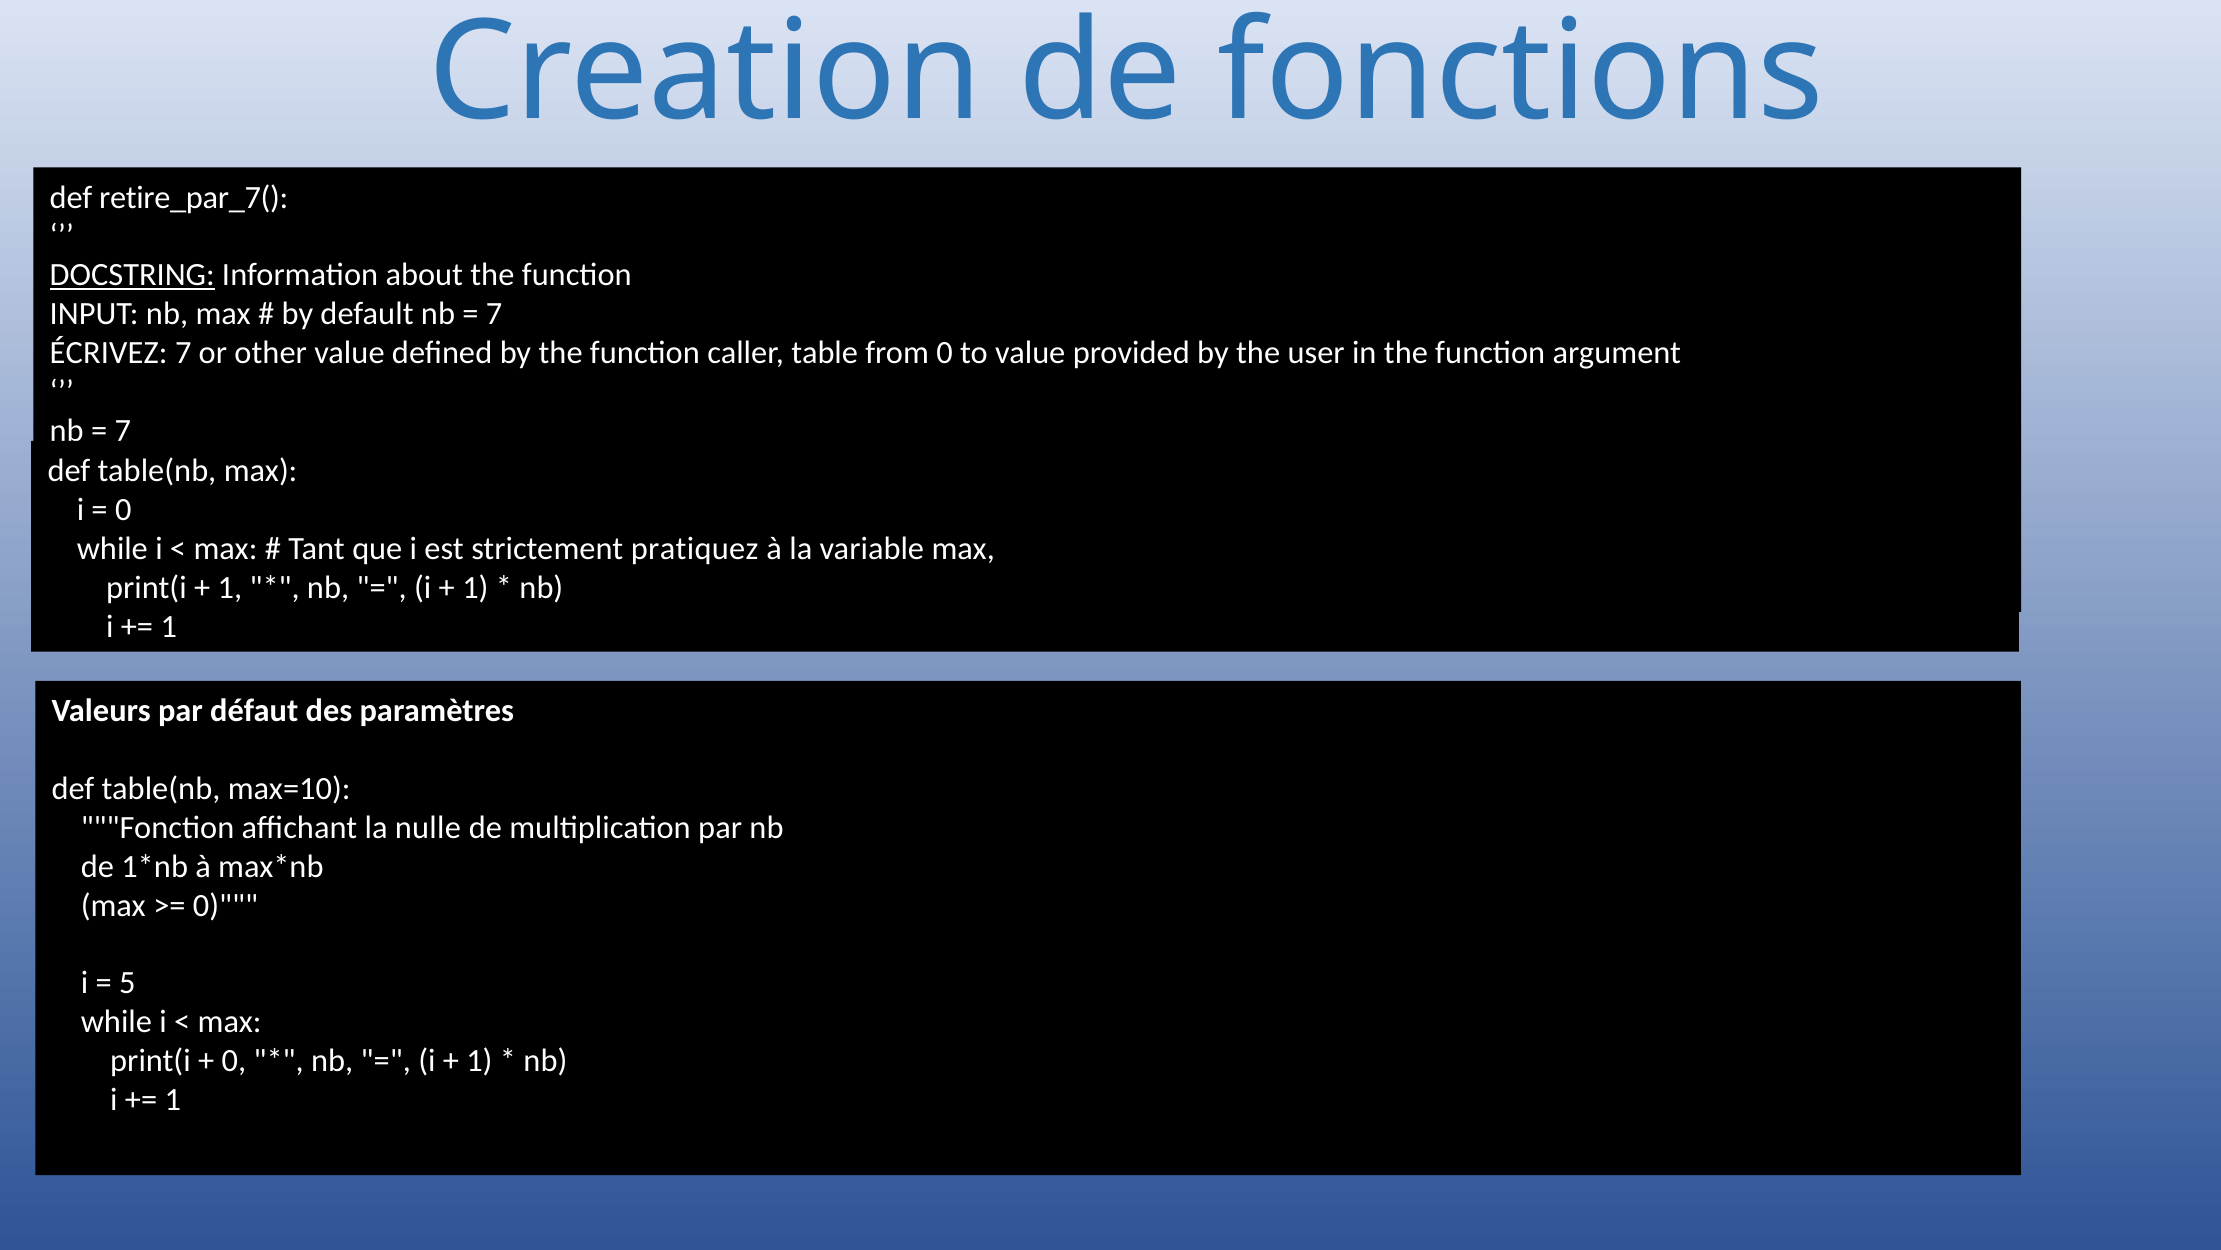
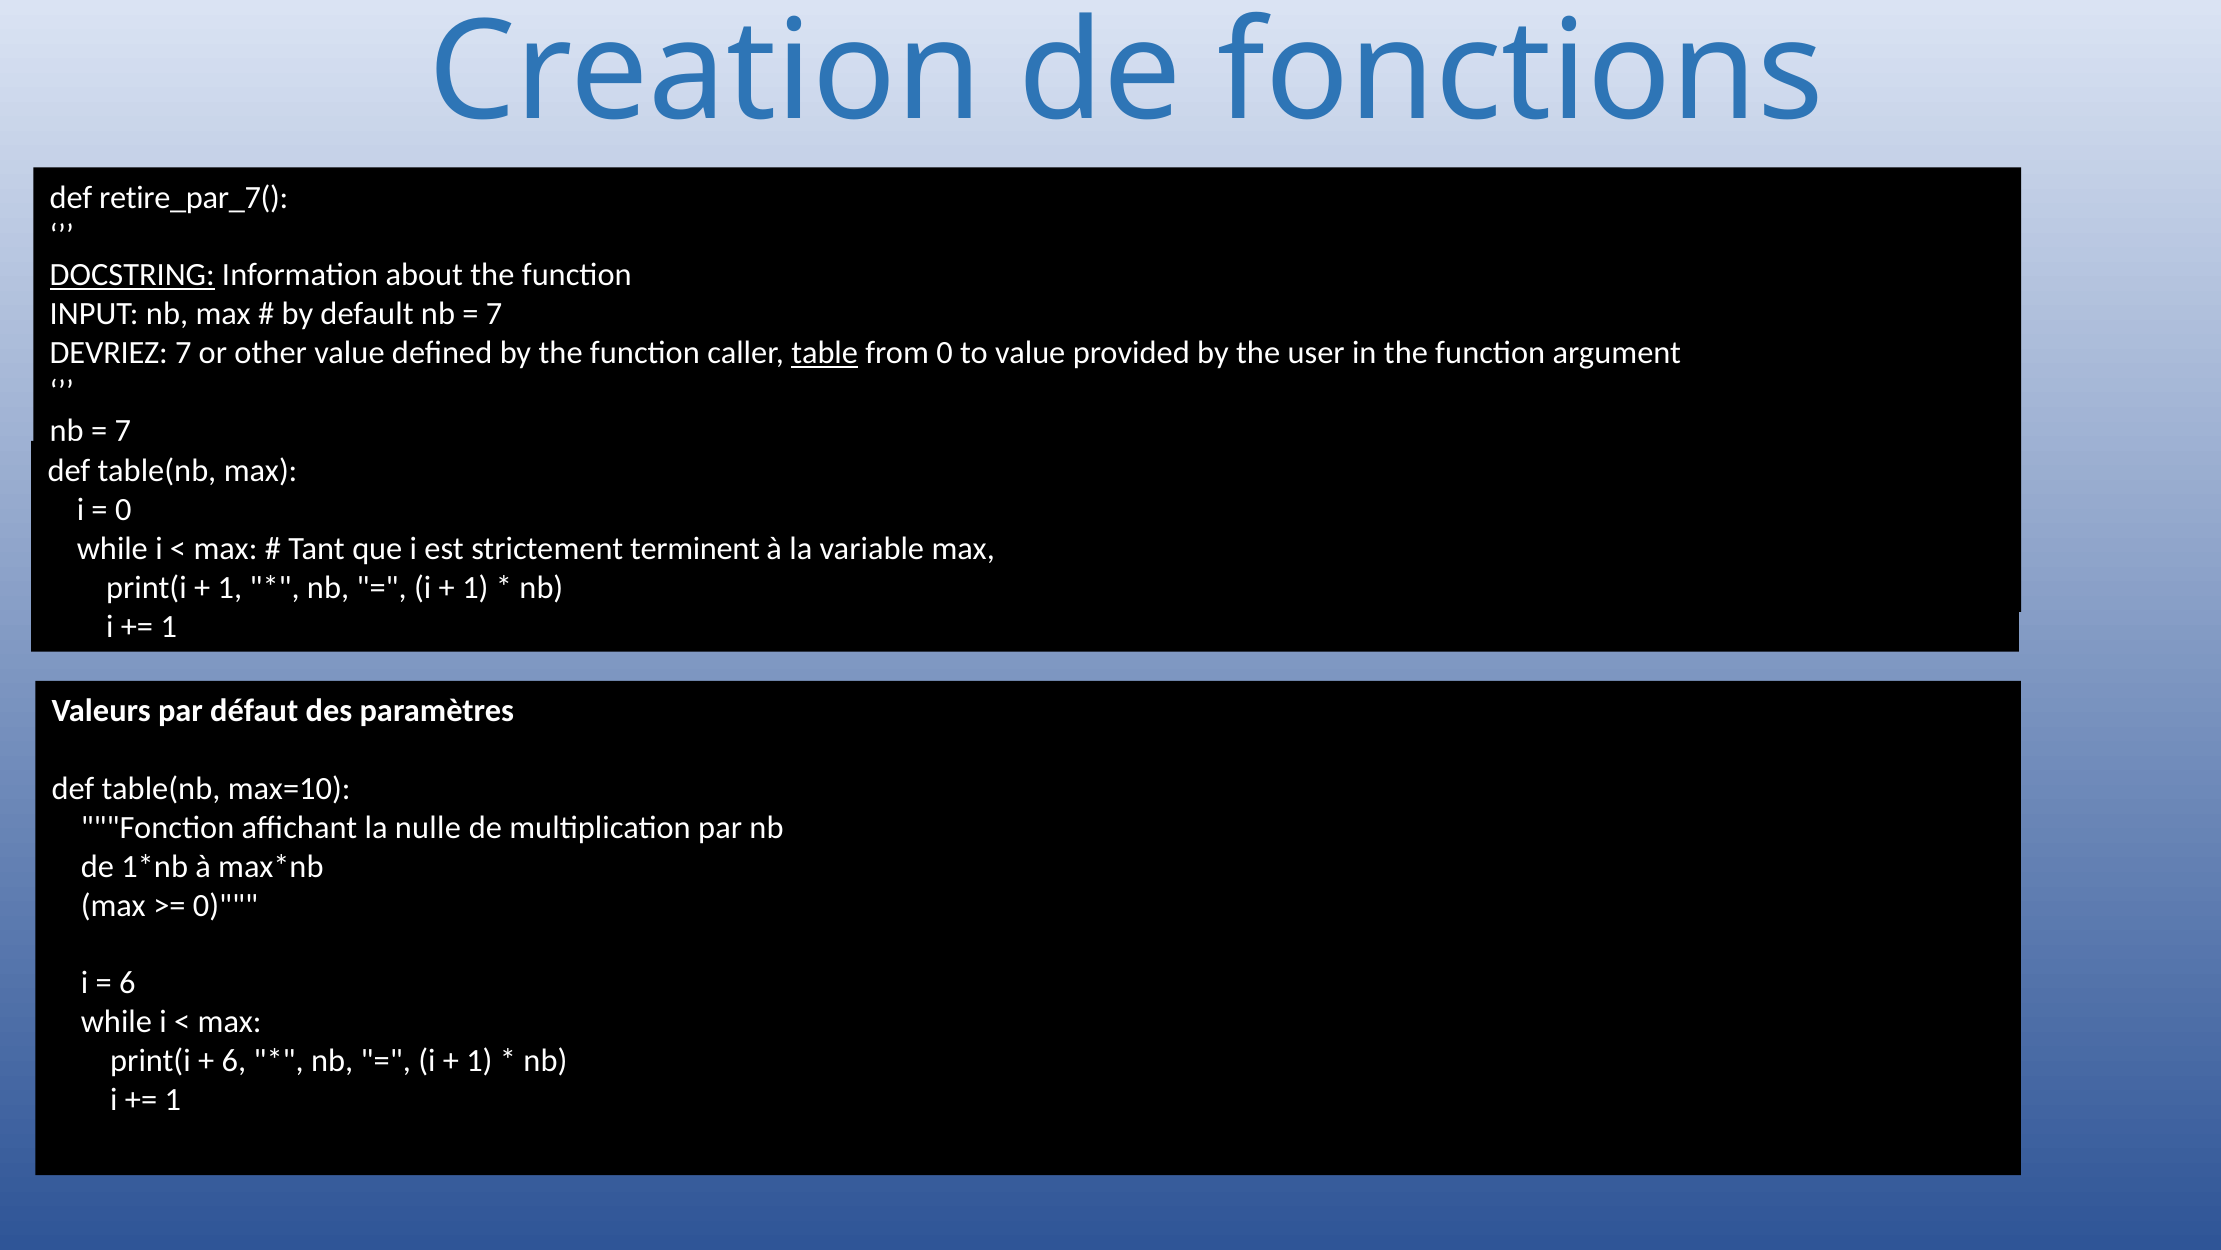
ÉCRIVEZ: ÉCRIVEZ -> DEVRIEZ (109, 353)
table underline: none -> present (825, 353)
pratiquez: pratiquez -> terminent (695, 548)
5: 5 -> 6 (127, 983)
0: 0 -> 6 (234, 1060)
